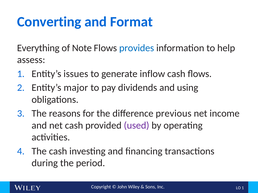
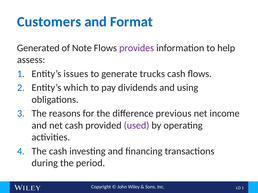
Converting: Converting -> Customers (49, 22)
Everything: Everything -> Generated (38, 48)
provides colour: blue -> purple (137, 48)
inflow: inflow -> trucks (152, 74)
major: major -> which (76, 88)
